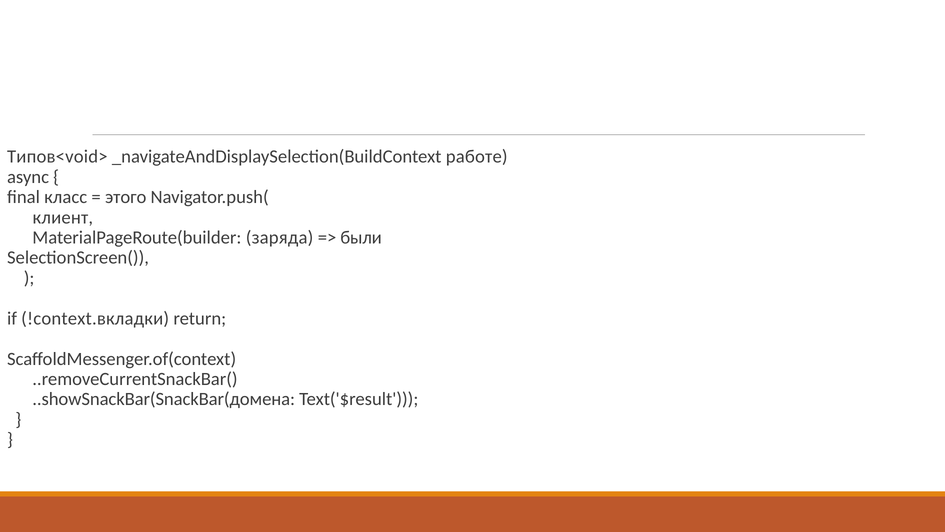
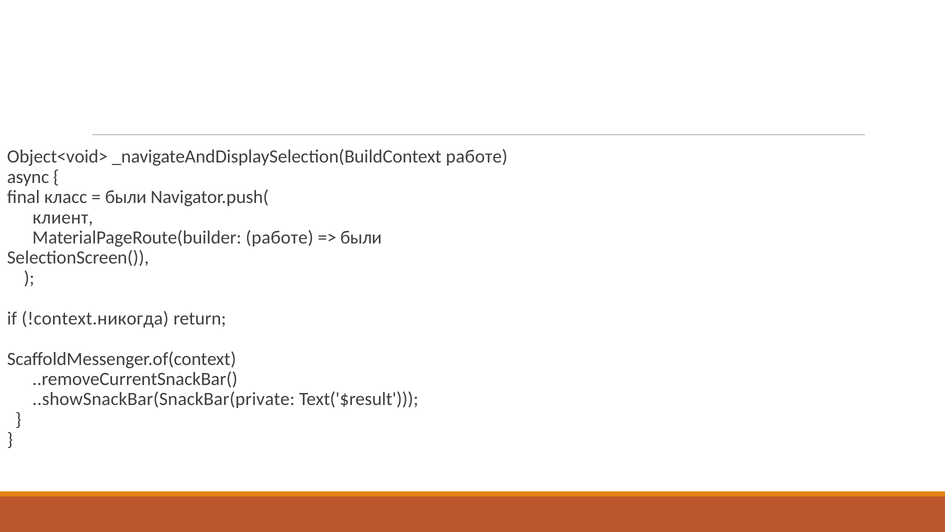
Типов<void>: Типов<void> -> Object<void> (57, 157)
этого: этого -> были (126, 197)
MaterialPageRoute(builder заряда: заряда -> работе (280, 237)
!context.вкладки: !context.вкладки -> !context.никогда (95, 318)
..showSnackBar(SnackBar(домена: ..showSnackBar(SnackBar(домена -> ..showSnackBar(SnackBar(private (164, 399)
